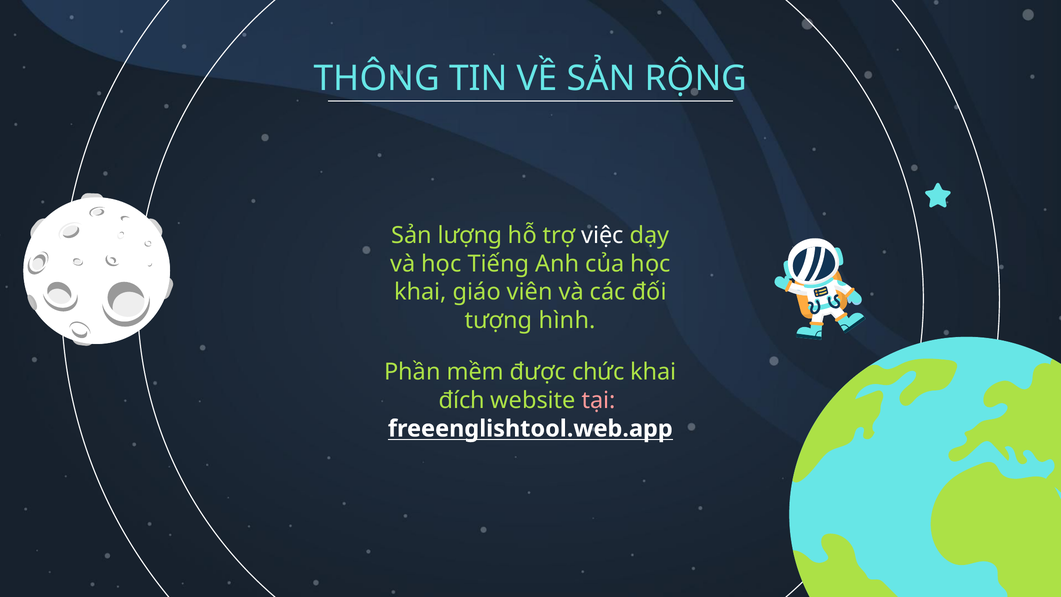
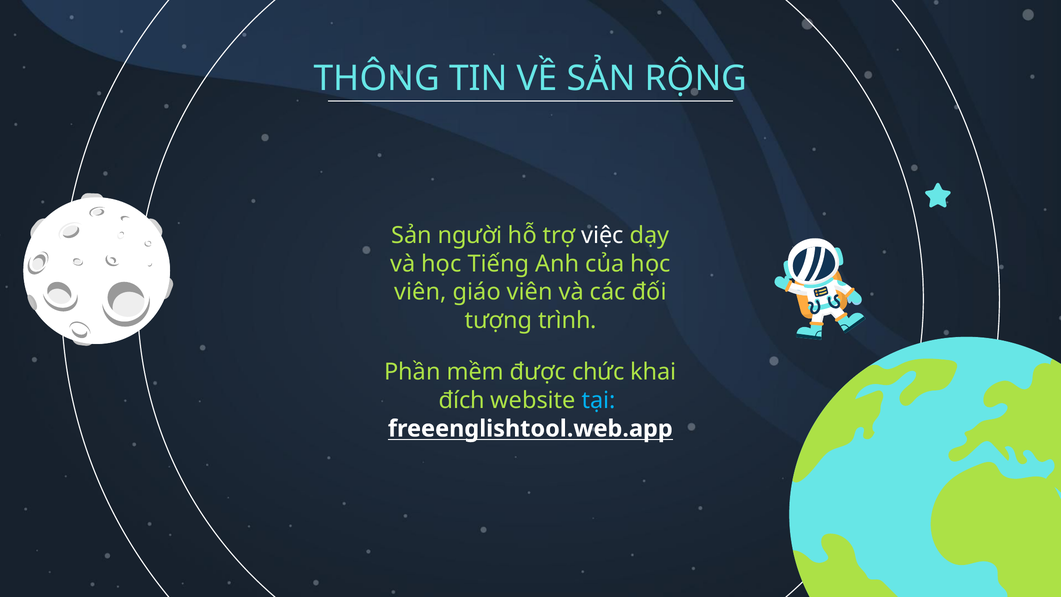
lượng: lượng -> người (470, 235)
khai: khai -> viên (420, 292)
hình: hình -> trình (567, 320)
tại colour: pink -> light blue (599, 400)
